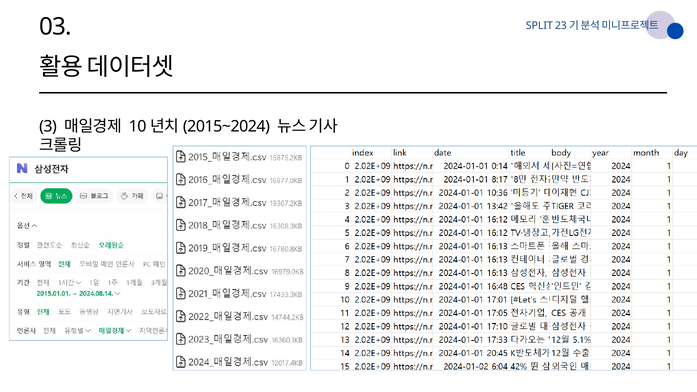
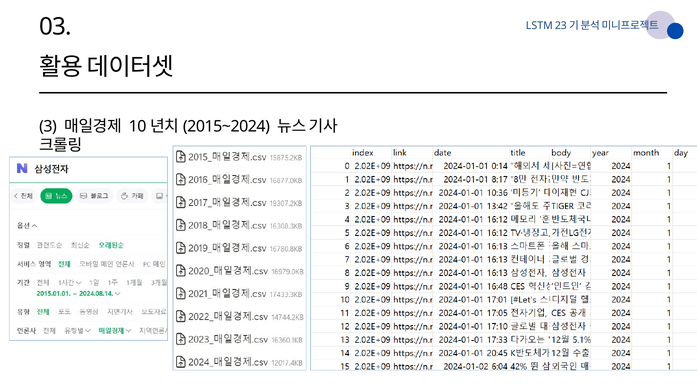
SPLIT: SPLIT -> LSTM (539, 26)
